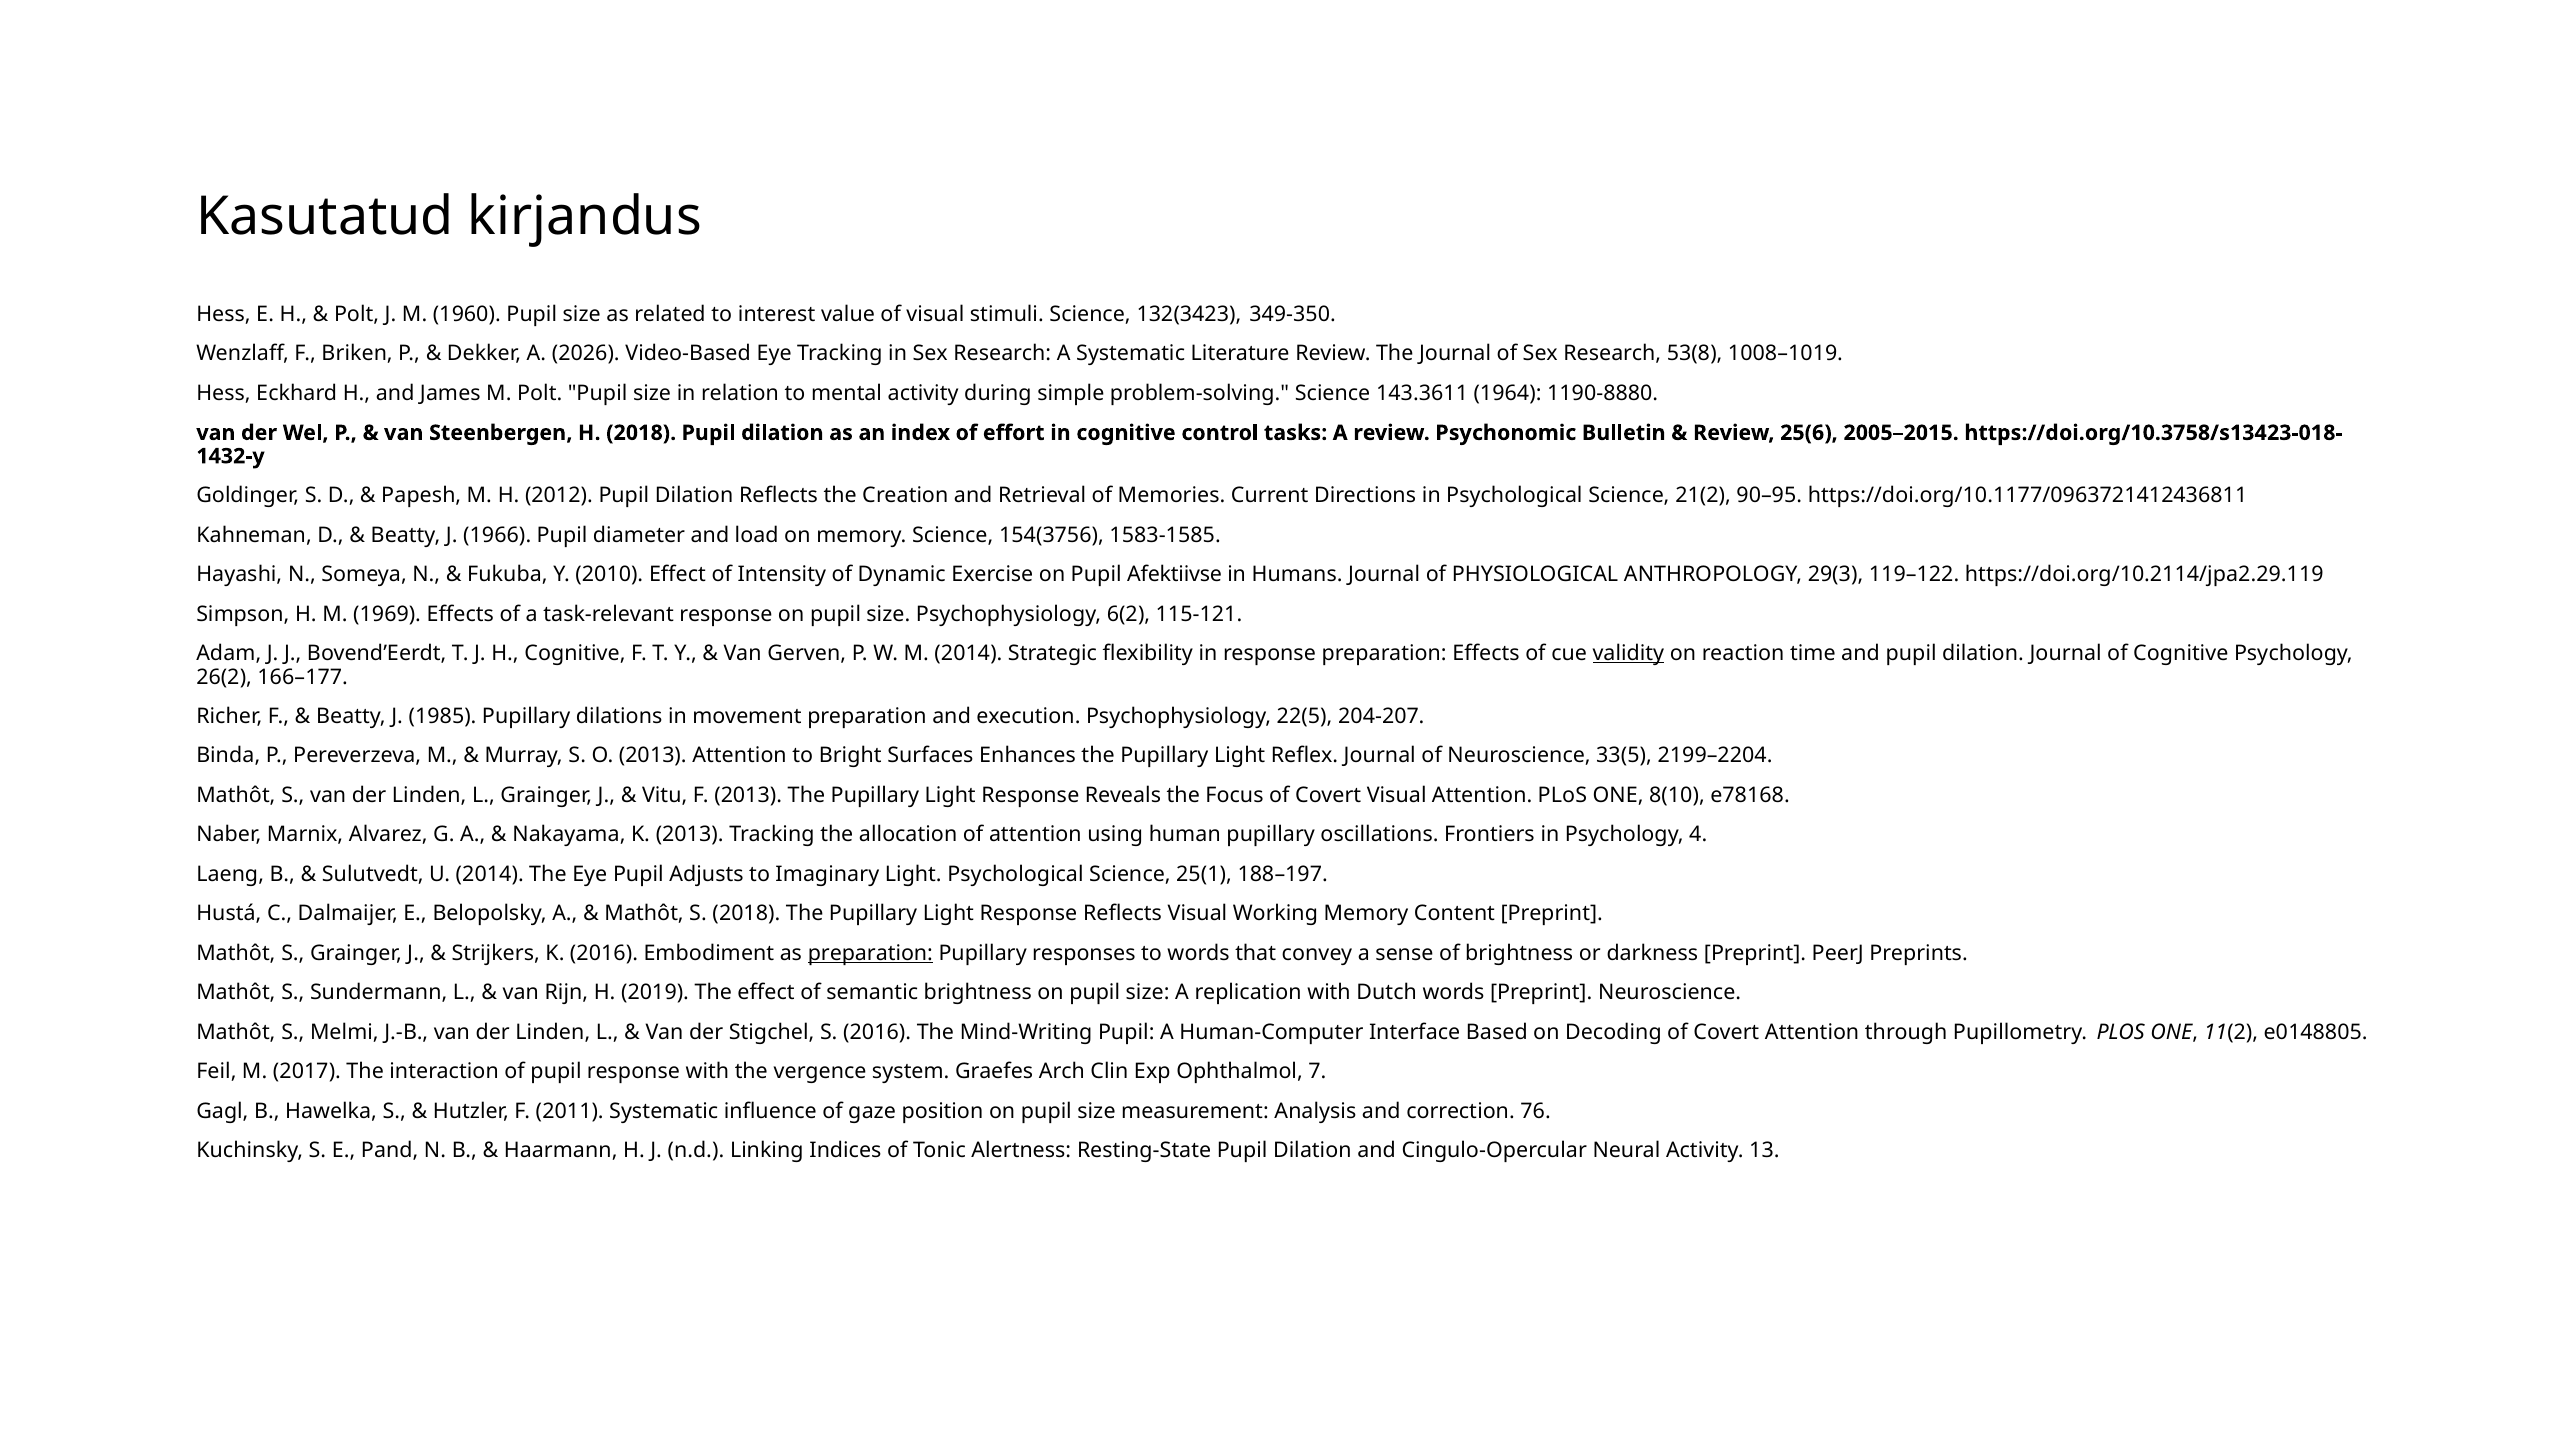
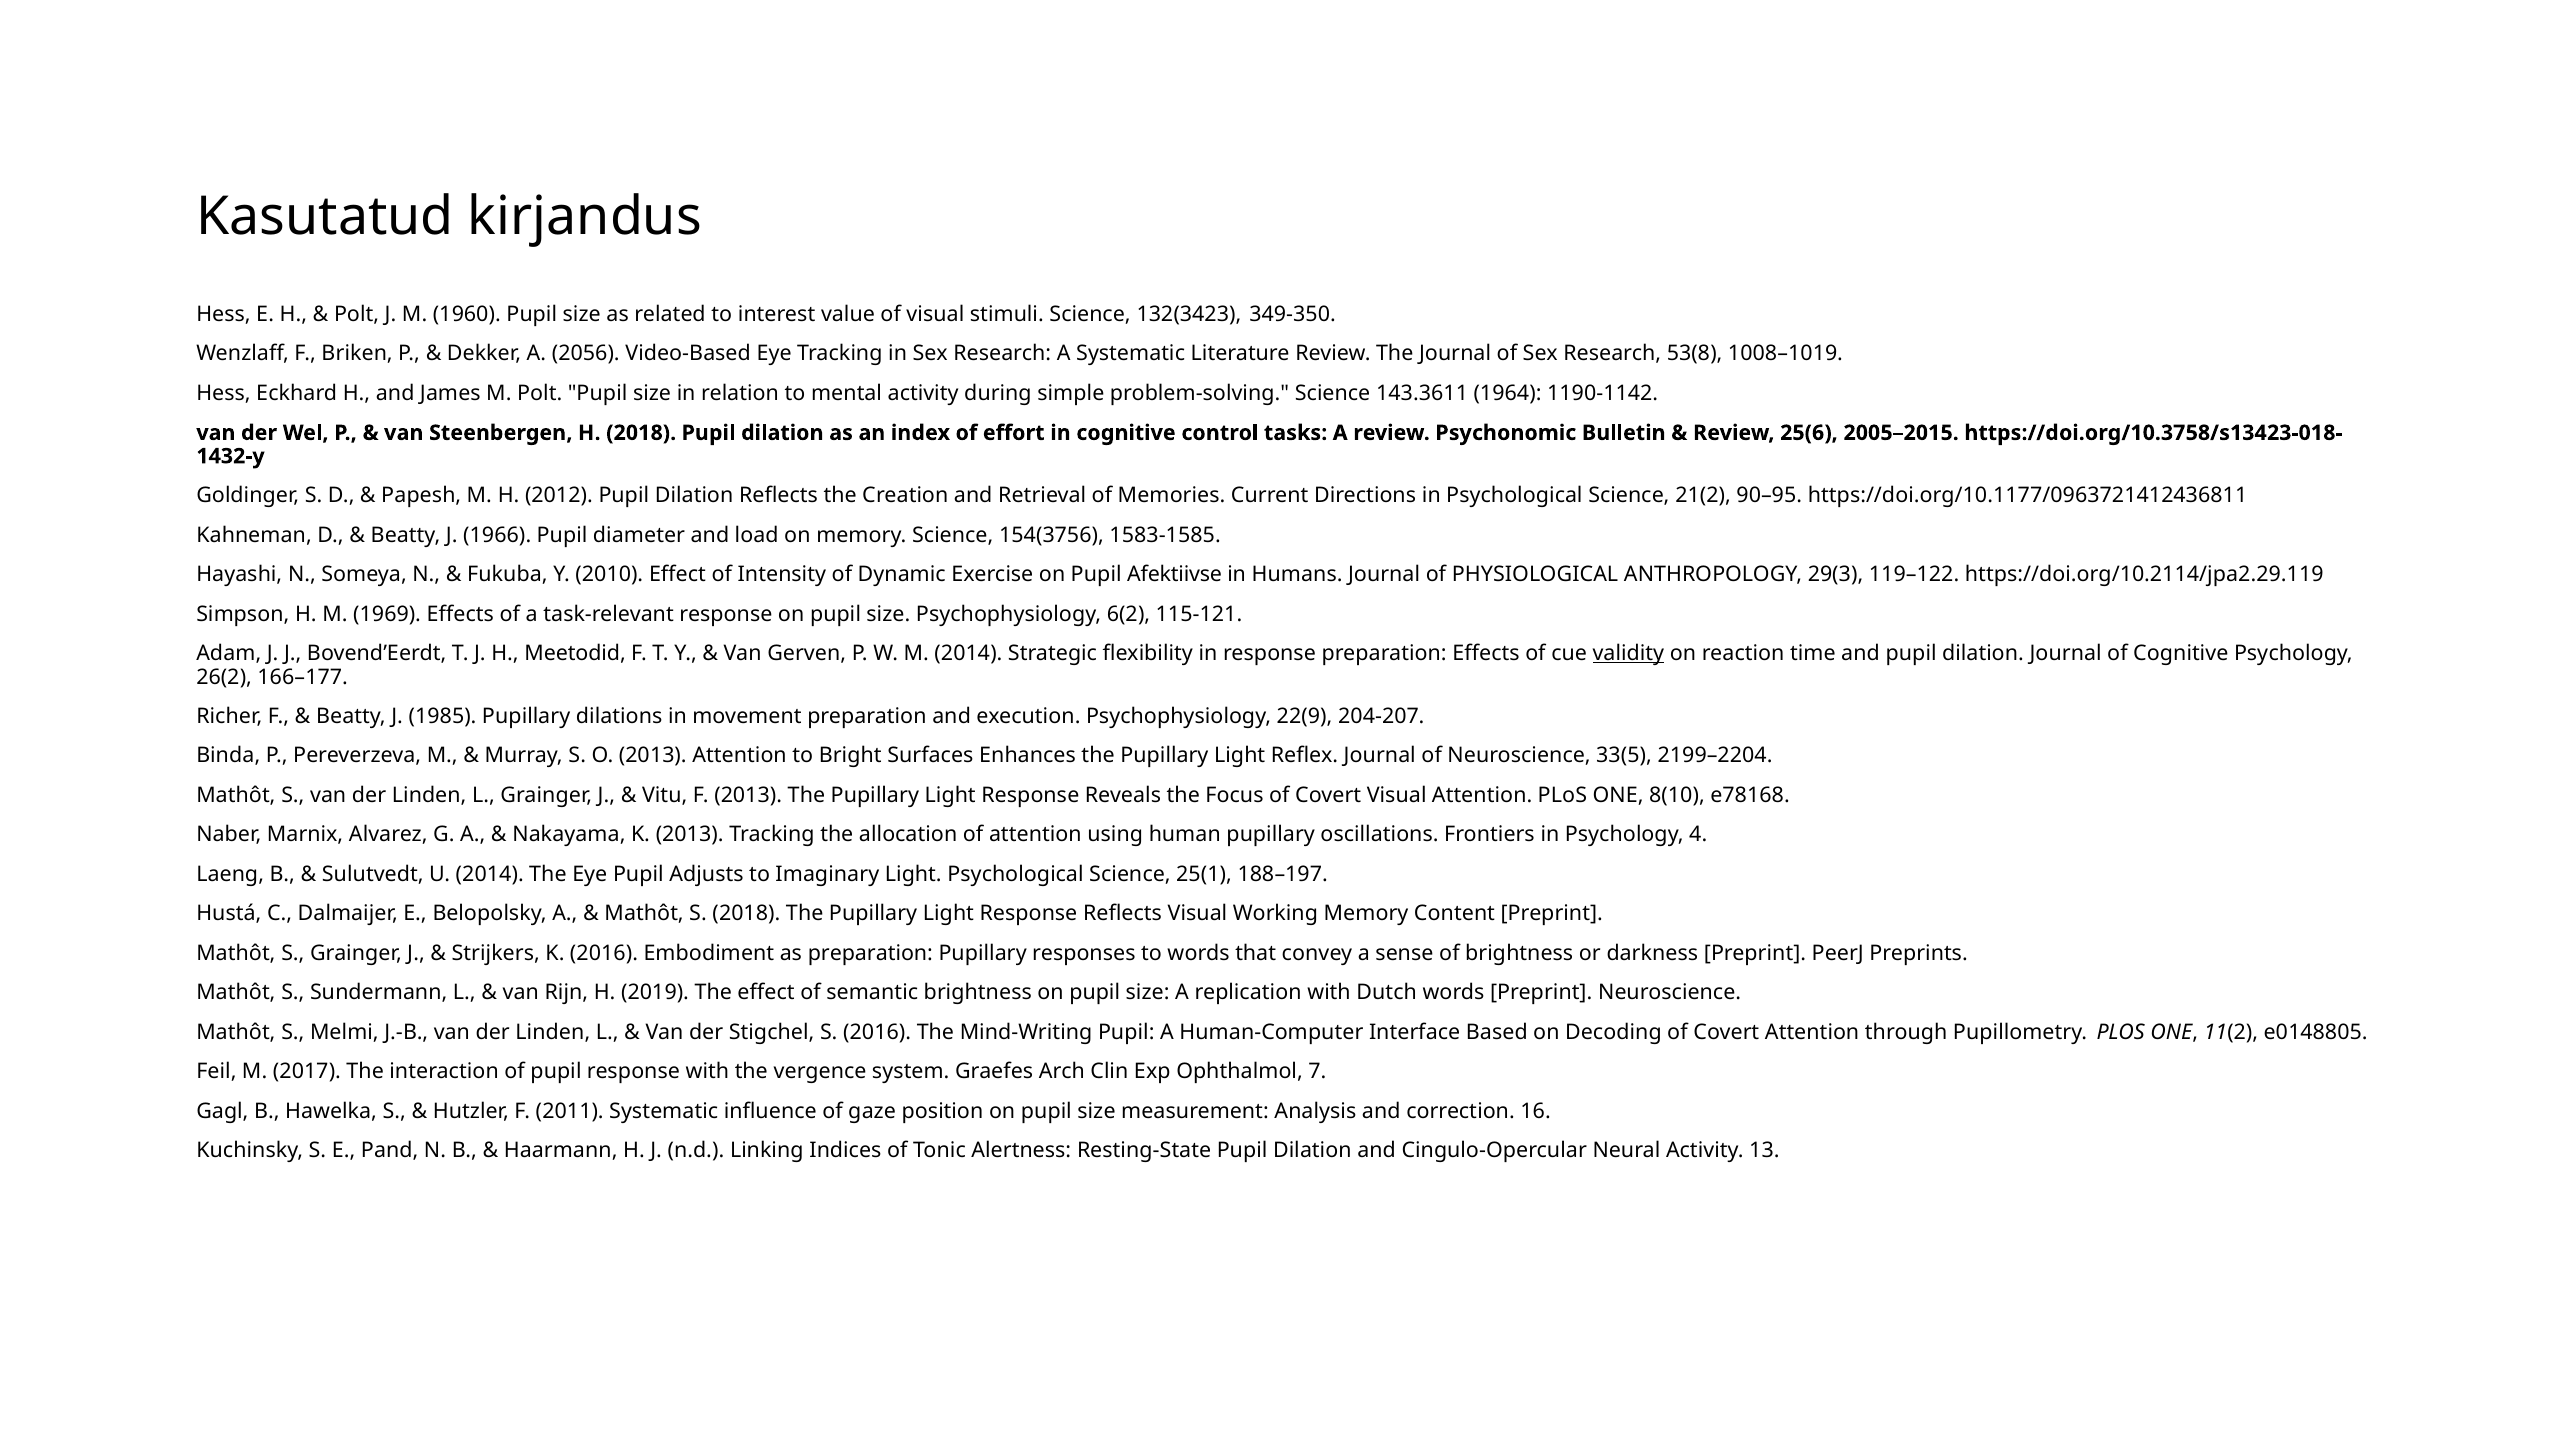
2026: 2026 -> 2056 (586, 354)
1190-8880: 1190-8880 -> 1190-1142 (1603, 393)
H Cognitive: Cognitive -> Meetodid (575, 654)
22(5: 22(5 -> 22(9 (1305, 716)
preparation underline: present -> none (870, 953)
76: 76 -> 16 (1536, 1111)
